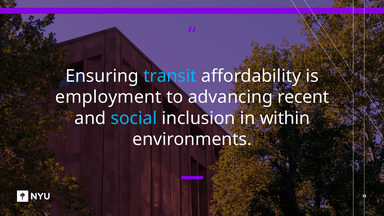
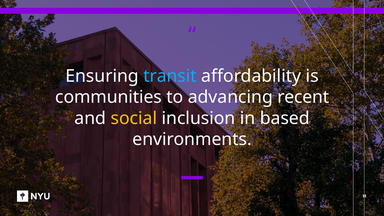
employment: employment -> communities (108, 97)
social colour: light blue -> yellow (134, 118)
within: within -> based (285, 118)
